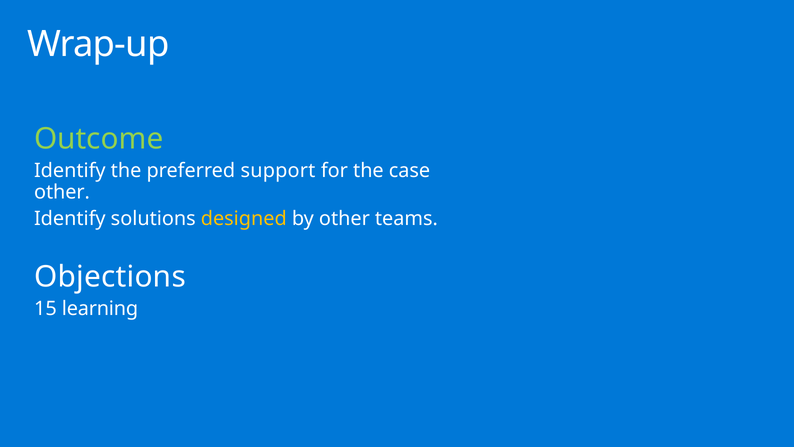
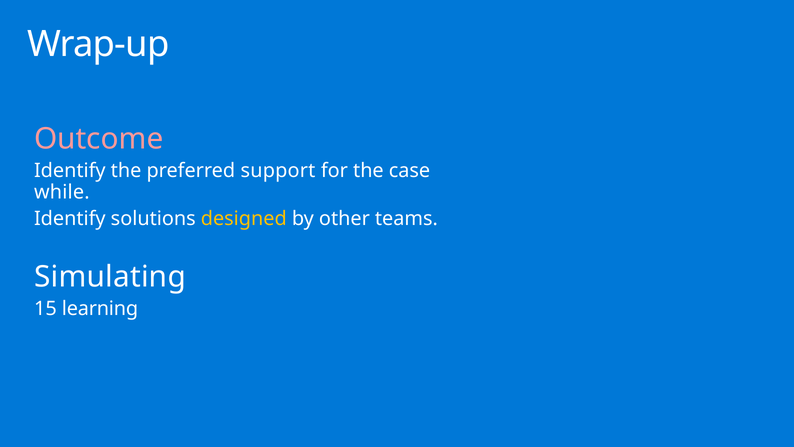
Outcome colour: light green -> pink (99, 139)
other: other -> while (62, 192)
Objections: Objections -> Simulating (110, 277)
